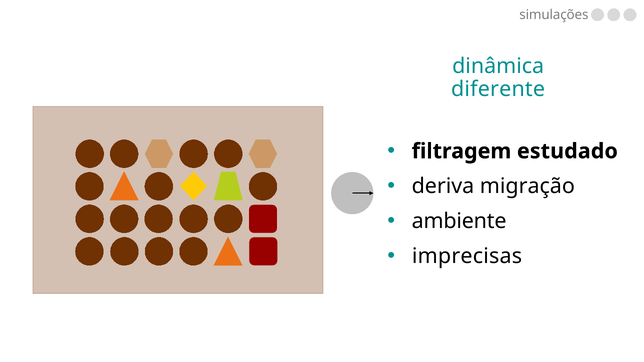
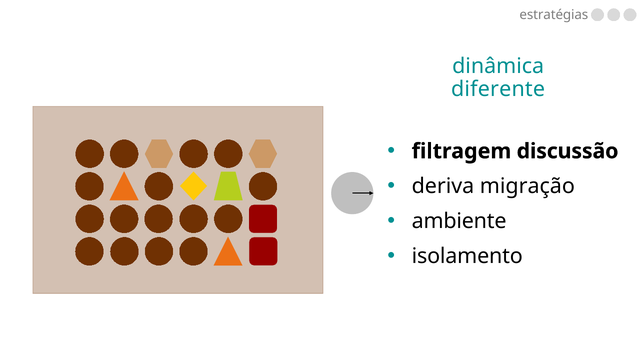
simulações: simulações -> estratégias (554, 15)
estudado: estudado -> discussão (568, 151)
imprecisas: imprecisas -> isolamento (467, 256)
